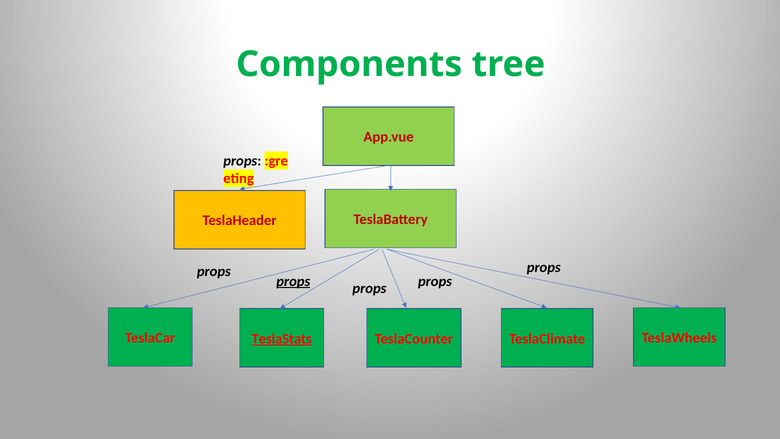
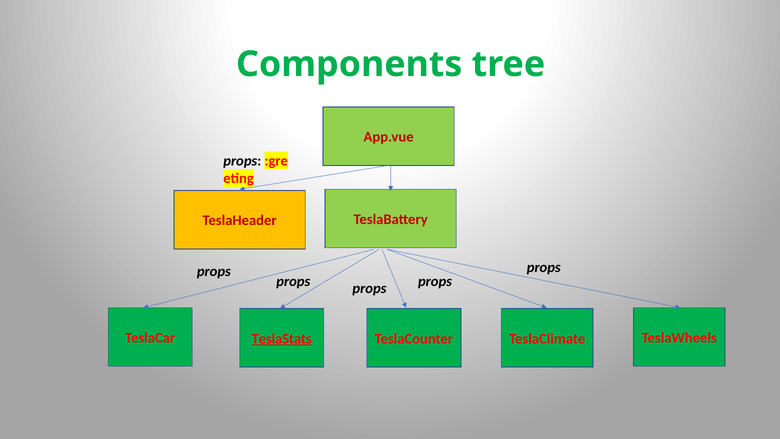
props underline: present -> none (293, 281)
